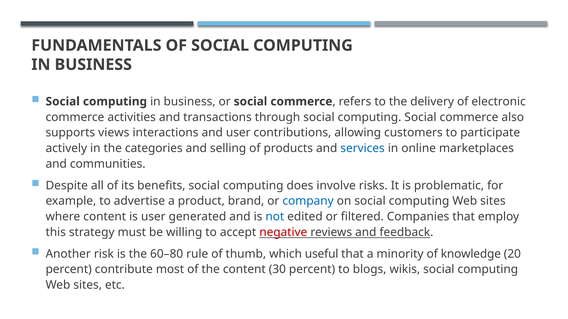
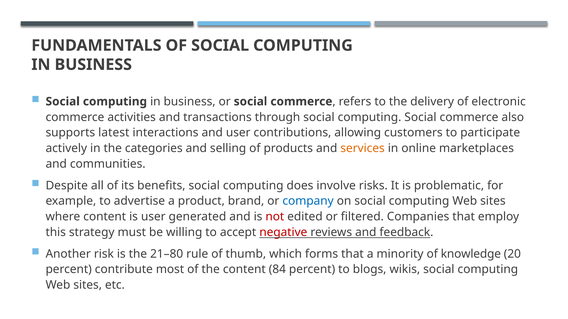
views: views -> latest (114, 133)
services colour: blue -> orange (363, 149)
not colour: blue -> red (275, 217)
60–80: 60–80 -> 21–80 (167, 254)
useful: useful -> forms (322, 254)
30: 30 -> 84 (277, 270)
